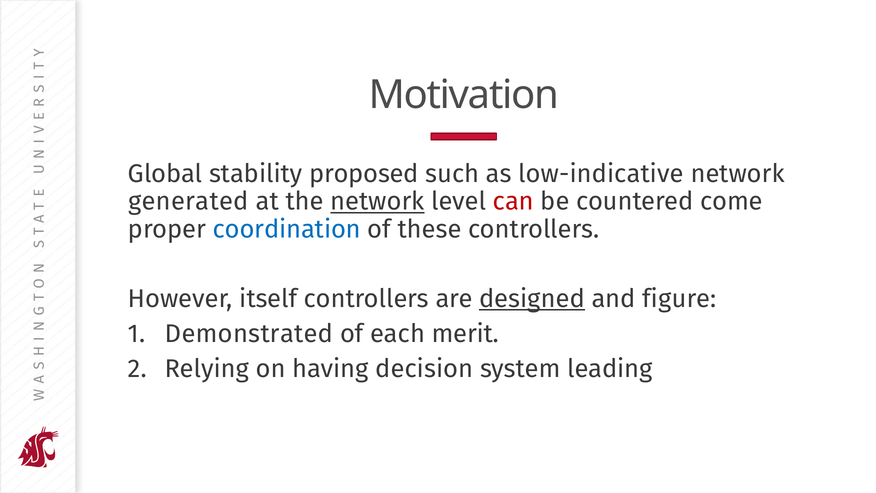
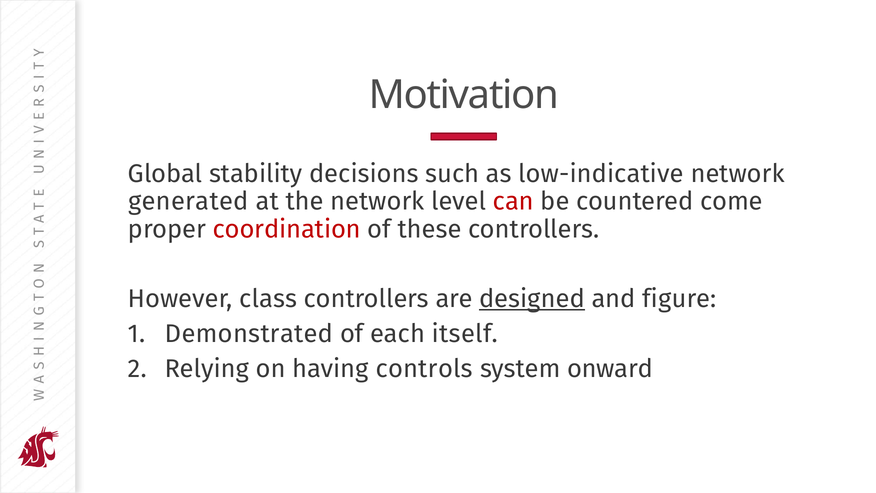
proposed: proposed -> decisions (364, 174)
network underline: present -> none (377, 201)
coordination colour: blue -> red (287, 229)
itself: itself -> class (268, 299)
merit: merit -> itself (465, 334)
decision: decision -> controls (424, 369)
leading: leading -> onward (610, 369)
